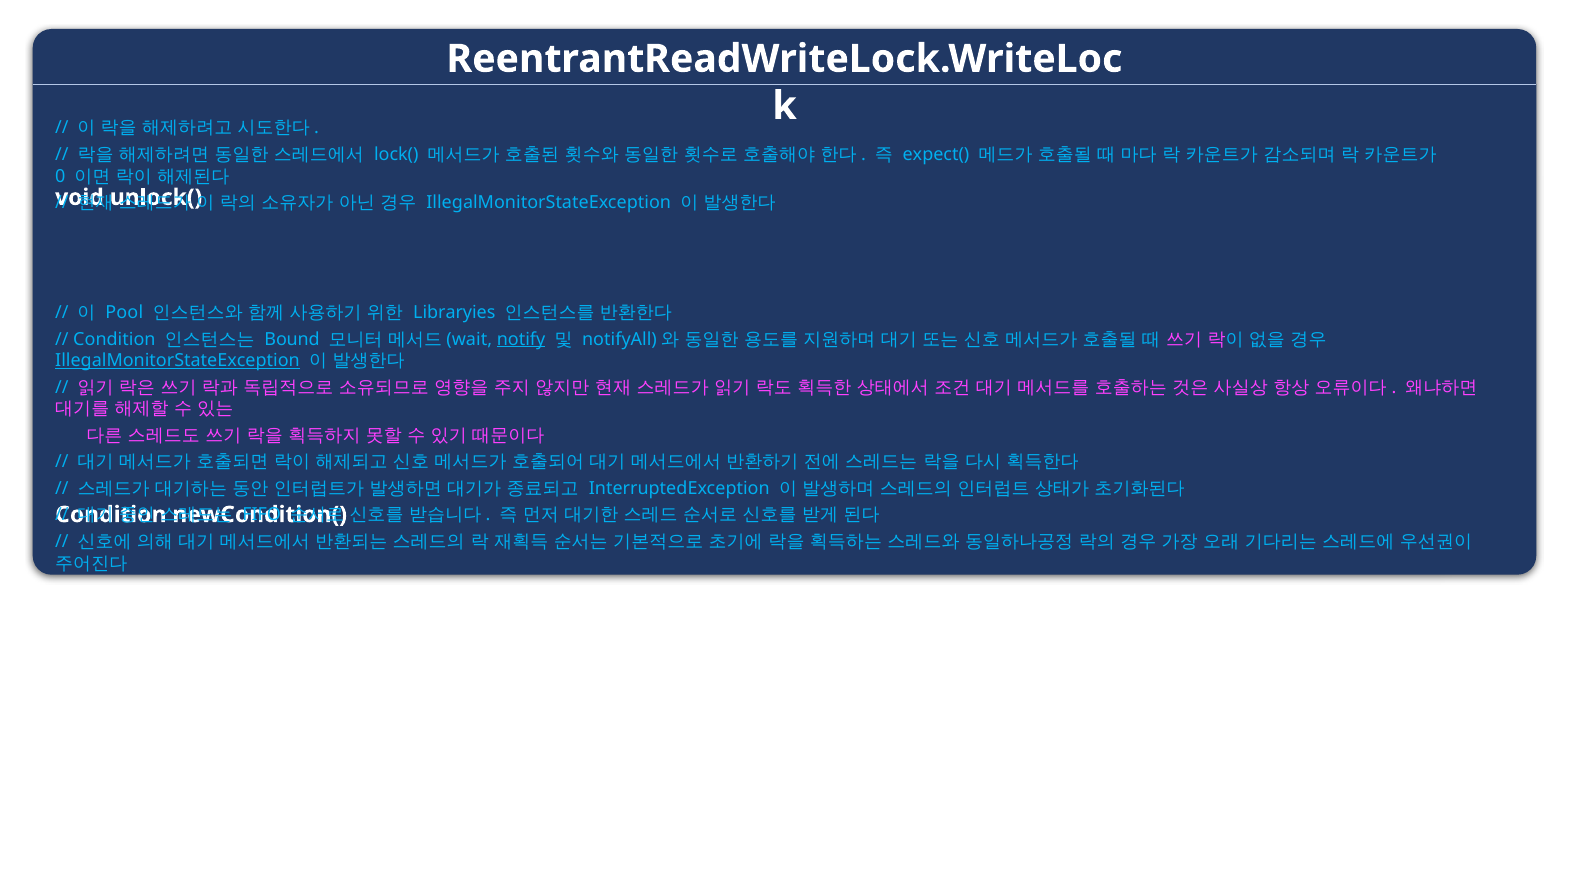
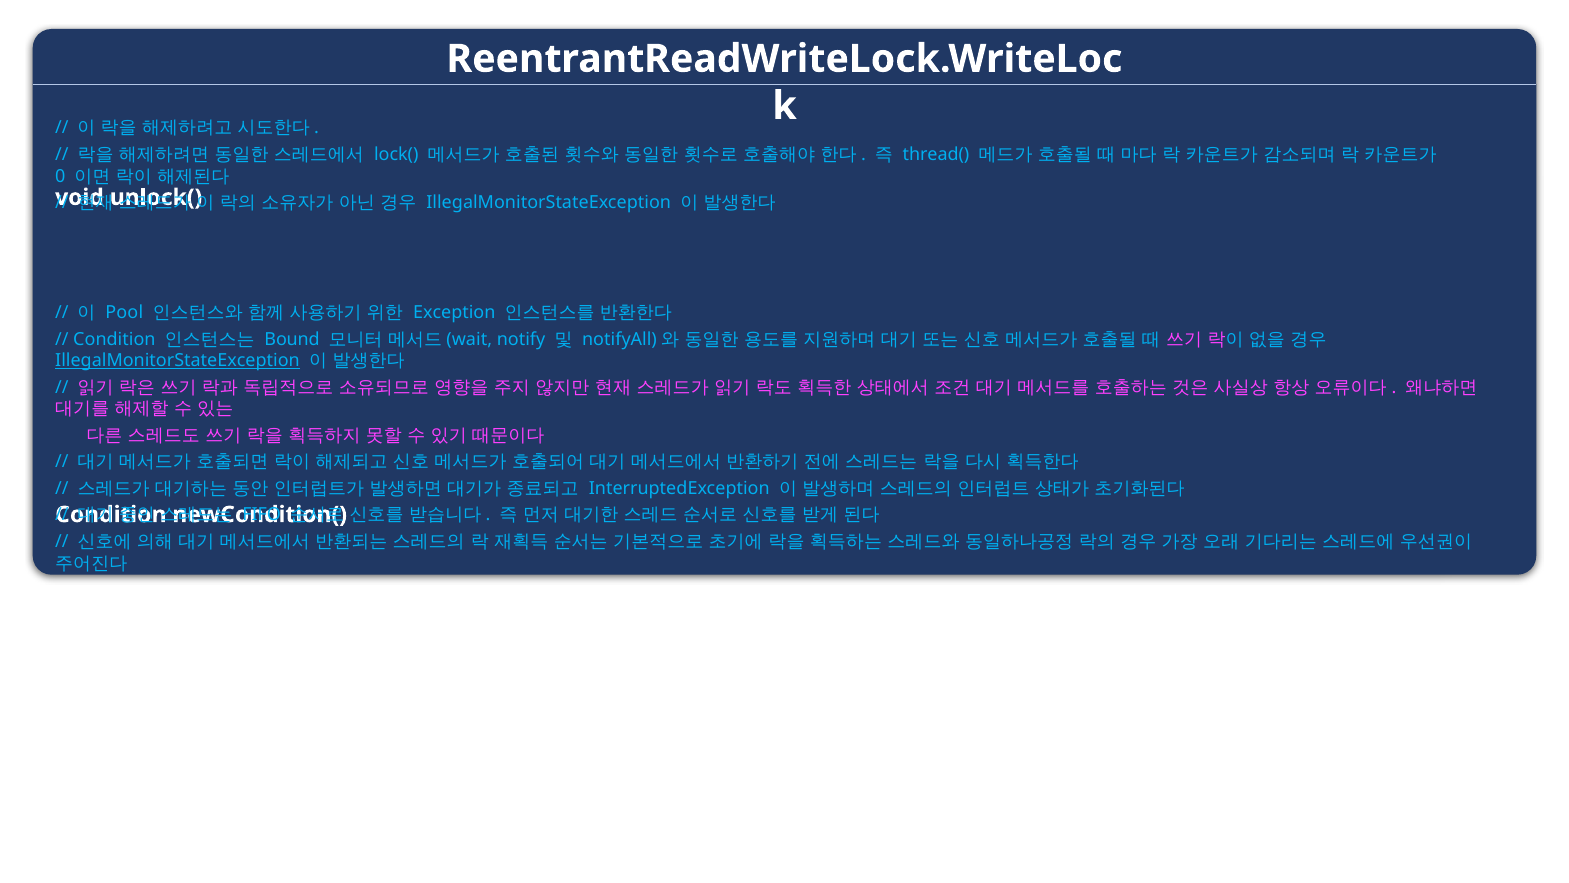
expect(: expect( -> thread( (936, 154)
Libraryies: Libraryies -> Exception (454, 313)
notify underline: present -> none (521, 339)
